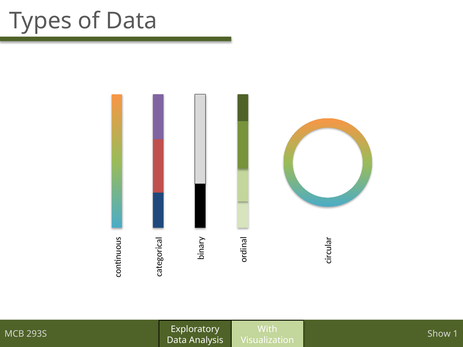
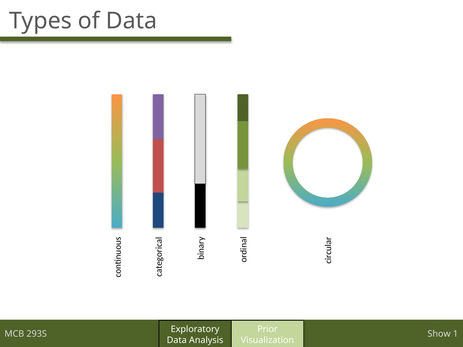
With: With -> Prior (267, 329)
